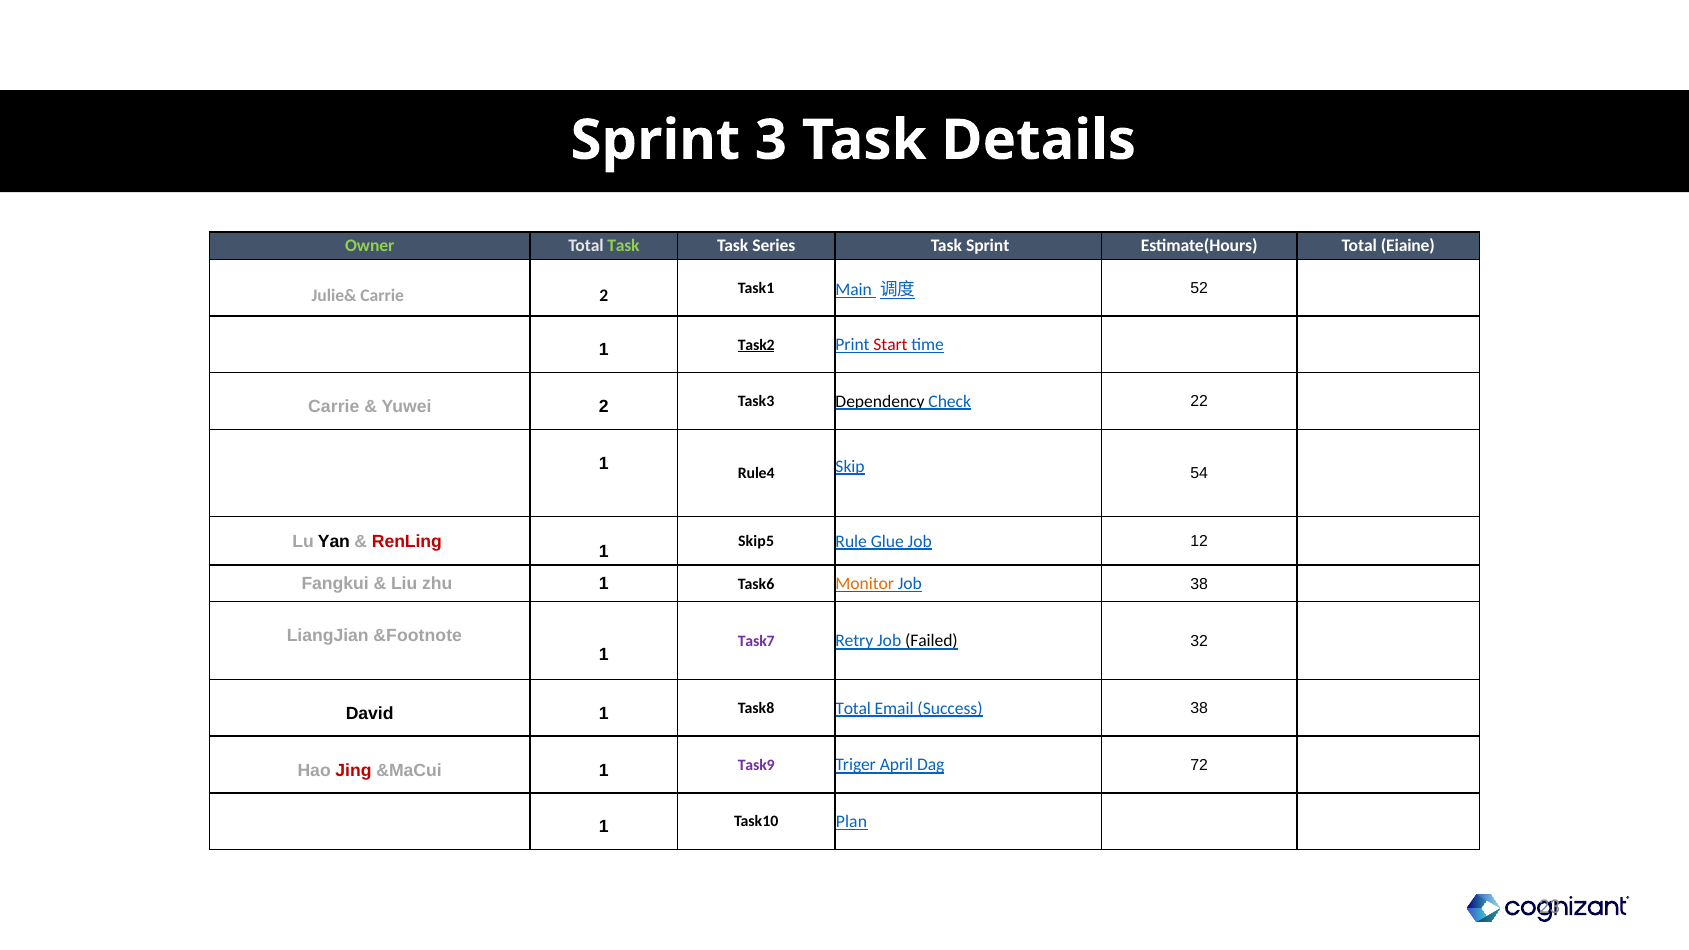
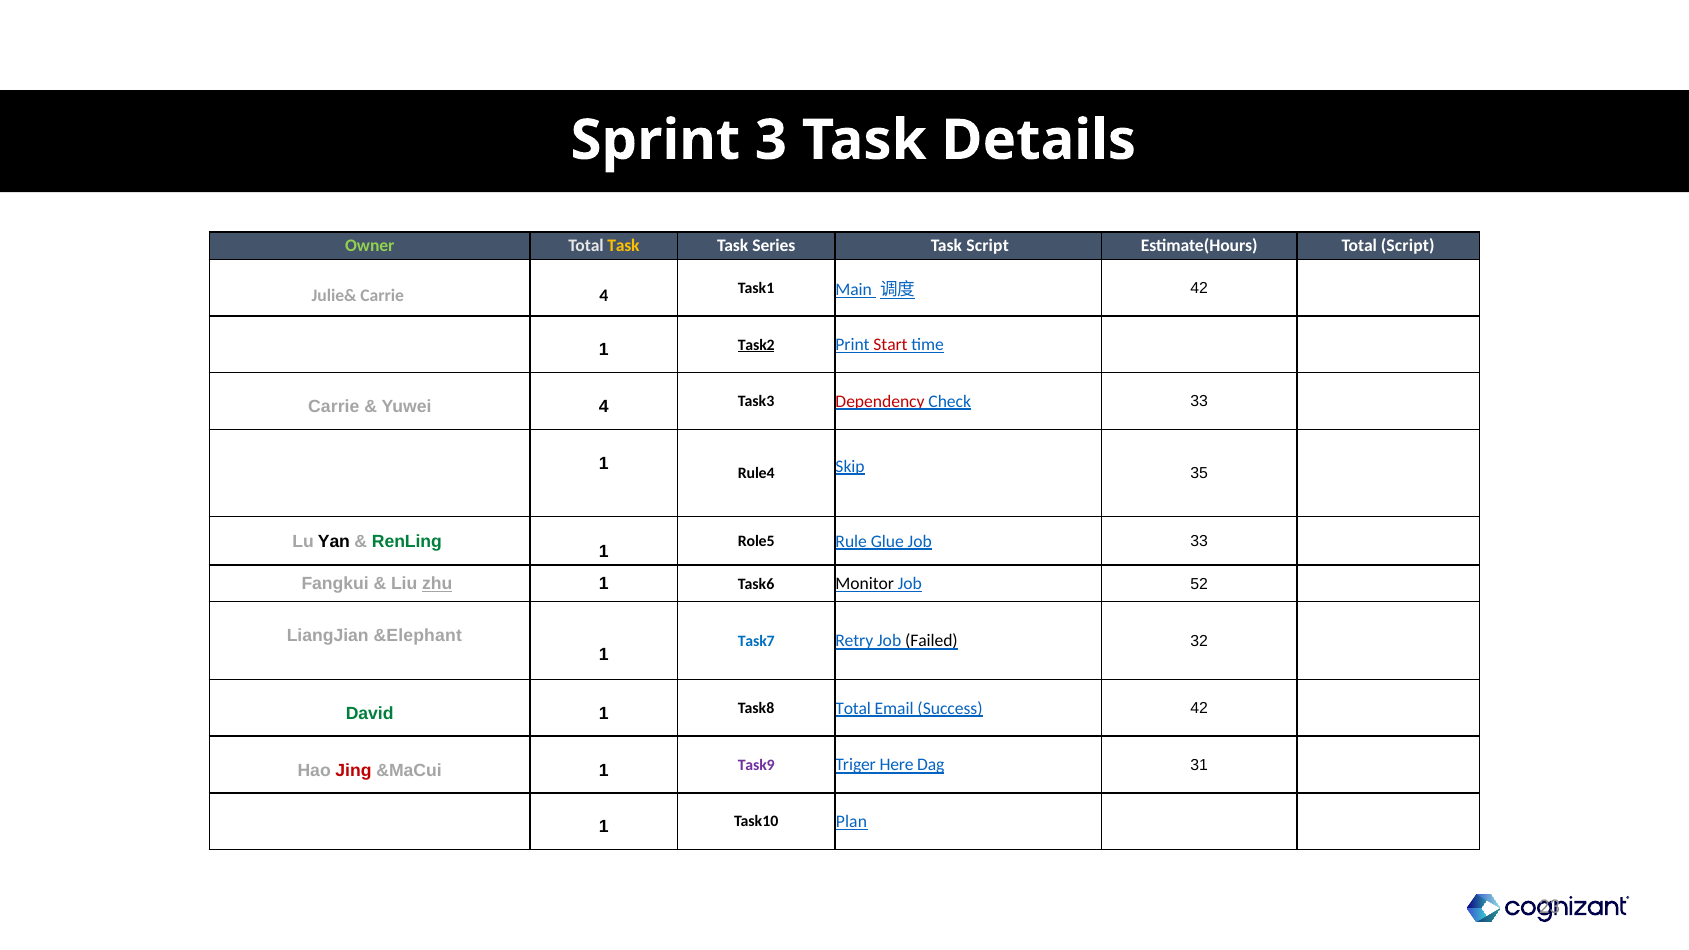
Task colour: light green -> yellow (623, 246)
Task Sprint: Sprint -> Script (988, 246)
Total Eiaine: Eiaine -> Script (1408, 246)
Carrie 2: 2 -> 4 (604, 296)
52: 52 -> 42 (1199, 288)
Yuwei 2: 2 -> 4 (604, 407)
Dependency colour: black -> red (880, 401)
Check 22: 22 -> 33 (1199, 402)
54: 54 -> 35 (1199, 474)
RenLing colour: red -> green (407, 541)
Skip5: Skip5 -> Role5 (756, 541)
Job 12: 12 -> 33 (1199, 542)
zhu underline: none -> present (437, 584)
Monitor colour: orange -> black (865, 584)
Job 38: 38 -> 52 (1199, 584)
&Footnote: &Footnote -> &Elephant (418, 635)
Task7 colour: purple -> blue (756, 641)
David colour: black -> green (370, 714)
Success 38: 38 -> 42 (1199, 708)
April: April -> Here (897, 765)
72: 72 -> 31 (1199, 765)
